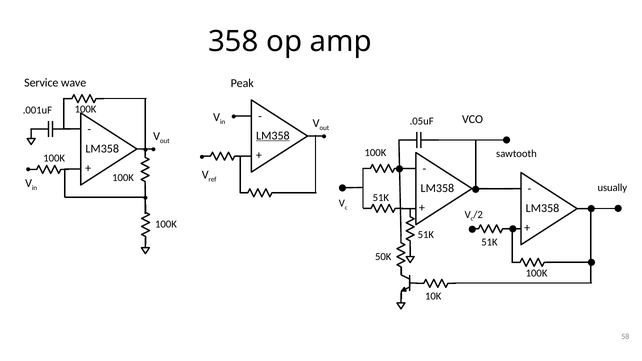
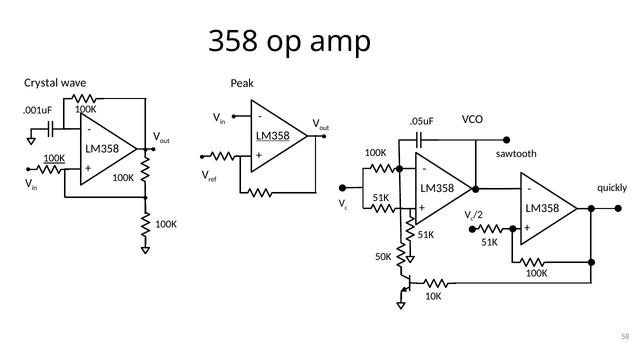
Service: Service -> Crystal (41, 83)
100K underline: none -> present (54, 158)
usually: usually -> quickly (612, 188)
